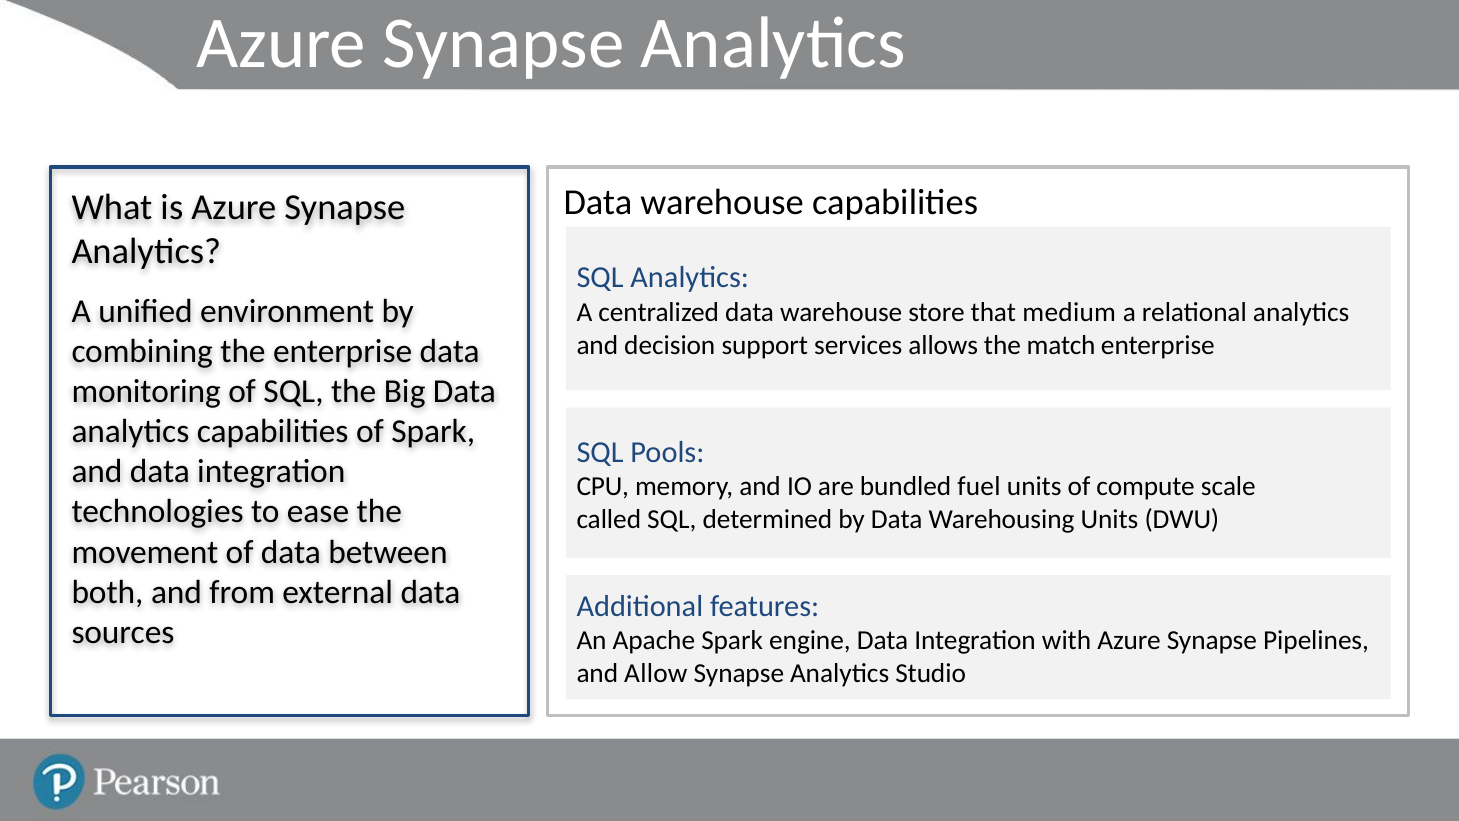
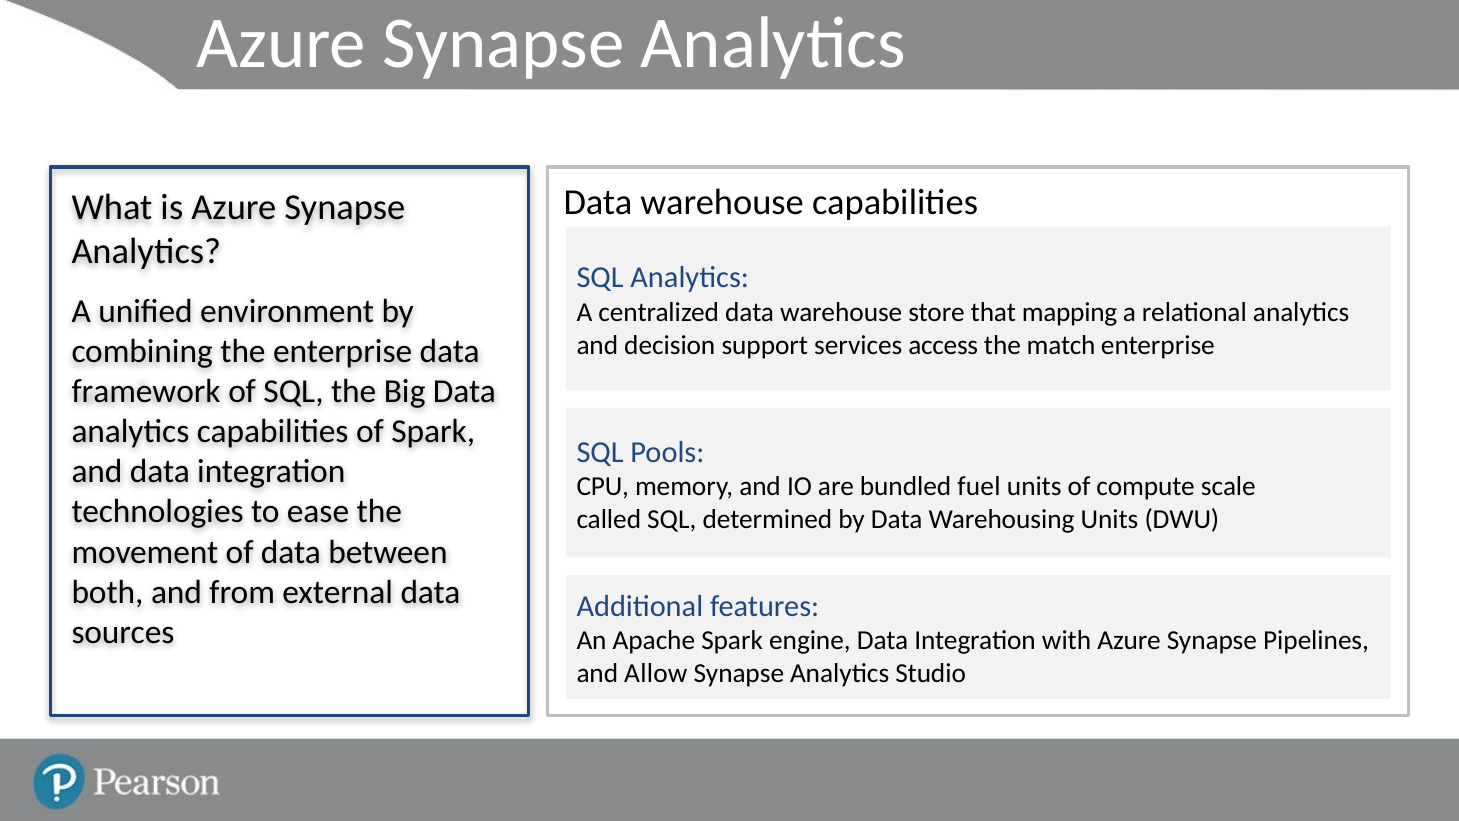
medium: medium -> mapping (1070, 312)
allows: allows -> access (943, 345)
monitoring: monitoring -> framework (146, 391)
